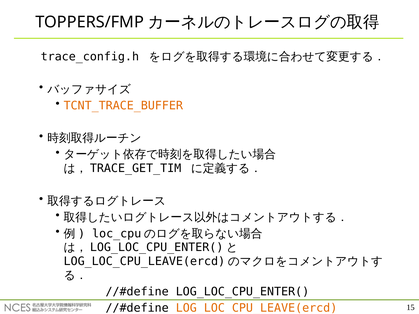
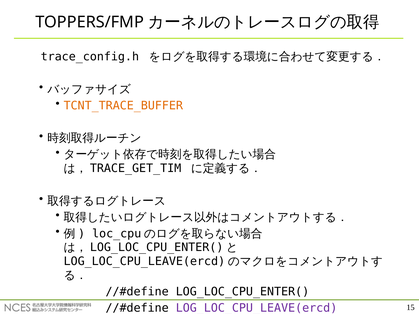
LOG_LOC_CPU_LEAVE(ercd colour: orange -> purple (257, 308)
